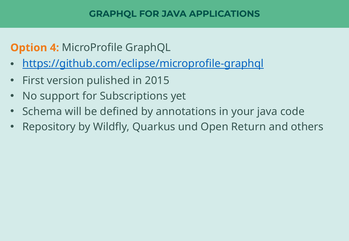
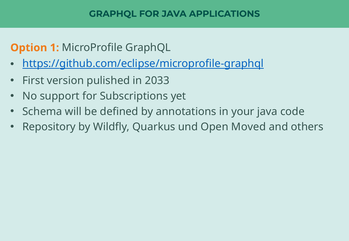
4: 4 -> 1 (55, 48)
2015: 2015 -> 2033 (157, 81)
Return: Return -> Moved (249, 127)
